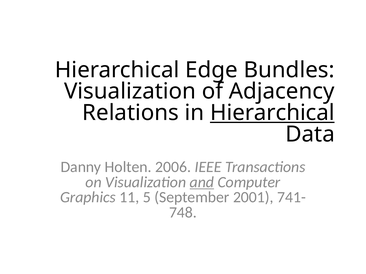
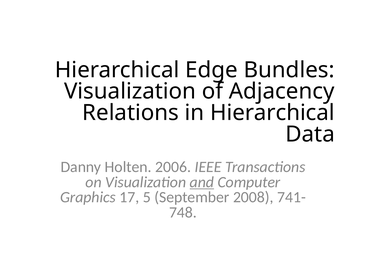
Hierarchical underline: present -> none (272, 113)
11: 11 -> 17 (129, 198)
2001: 2001 -> 2008 (253, 198)
